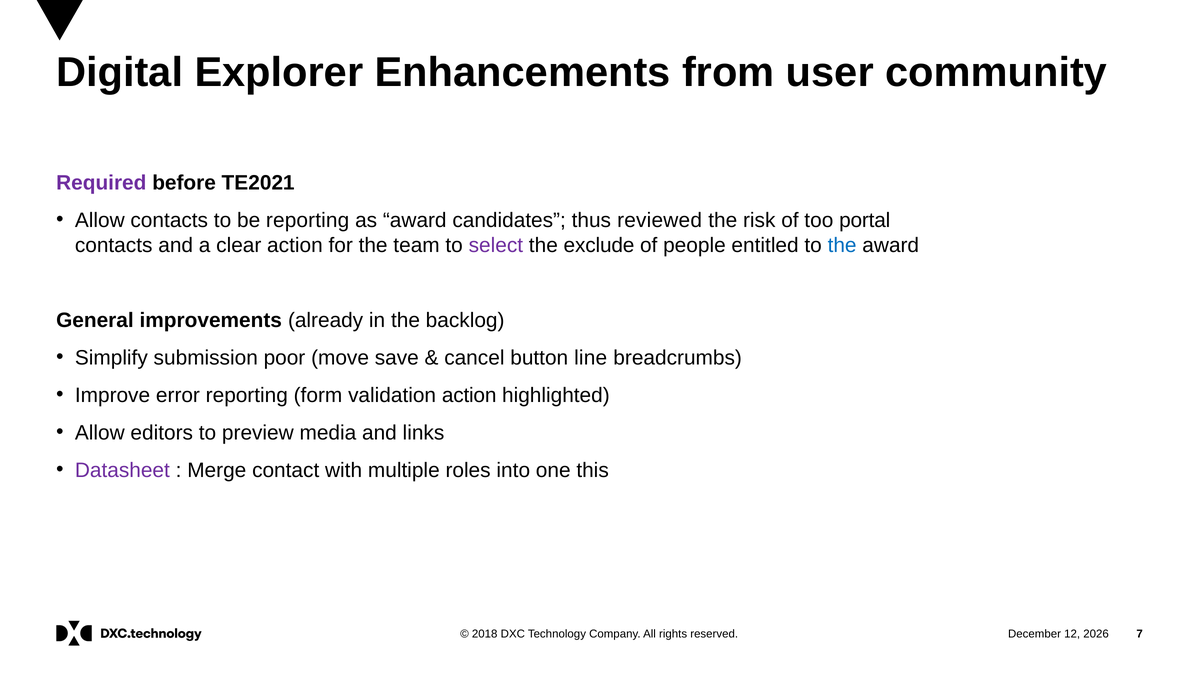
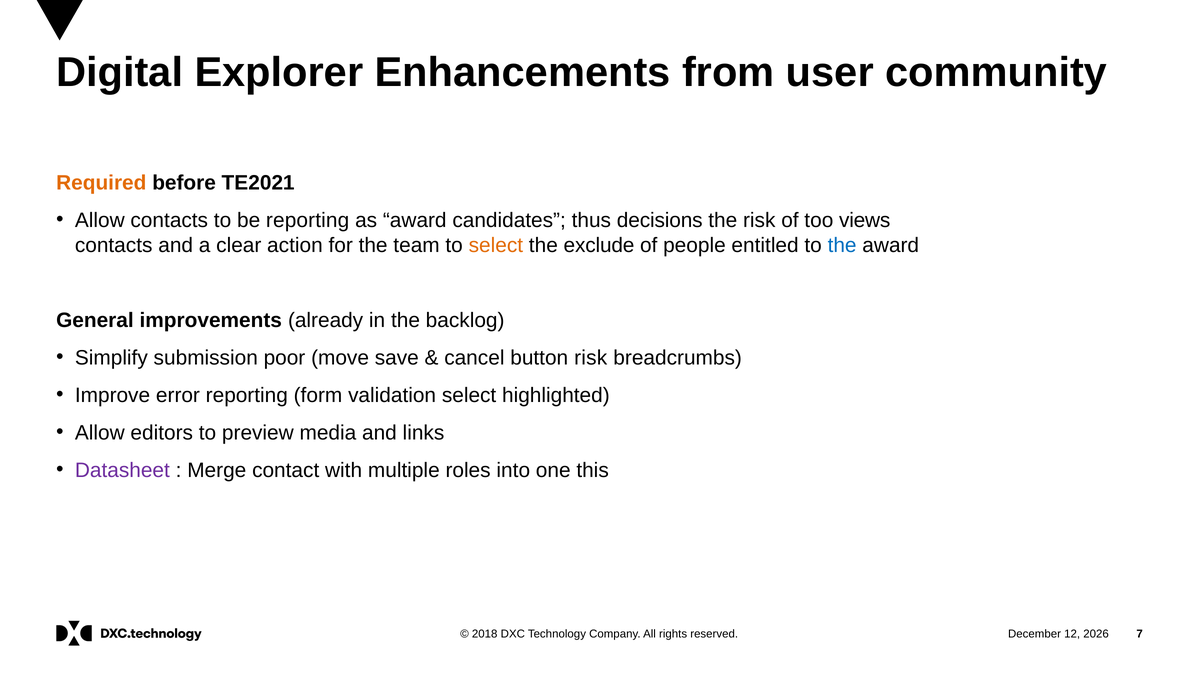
Required colour: purple -> orange (101, 183)
reviewed: reviewed -> decisions (660, 220)
portal: portal -> views (865, 220)
select colour: purple -> orange (496, 245)
button line: line -> risk (591, 357)
validation action: action -> select (469, 395)
